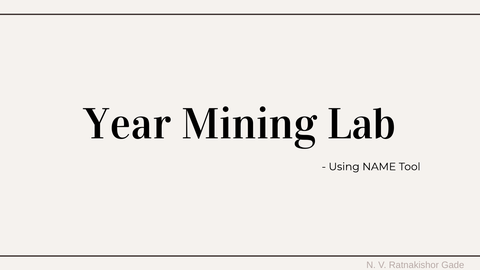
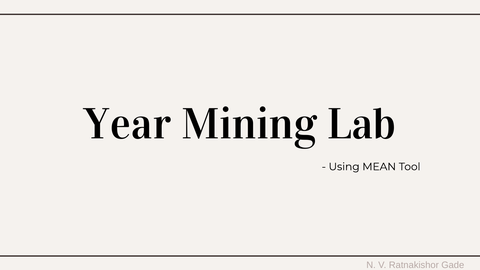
NAME: NAME -> MEAN (379, 167)
